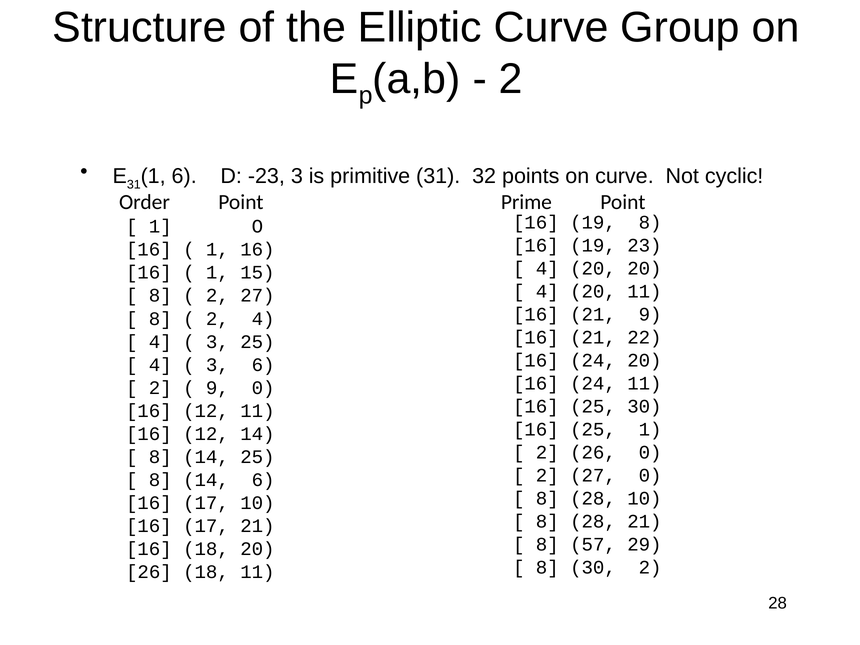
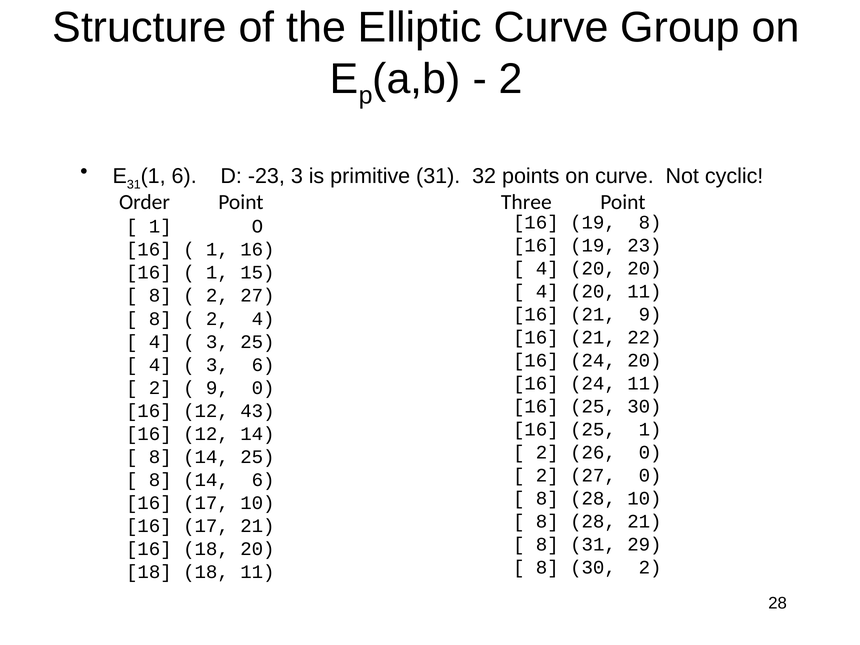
Prime: Prime -> Three (526, 202)
12 11: 11 -> 43 (257, 411)
8 57: 57 -> 31 (593, 545)
26: 26 -> 18 (149, 572)
